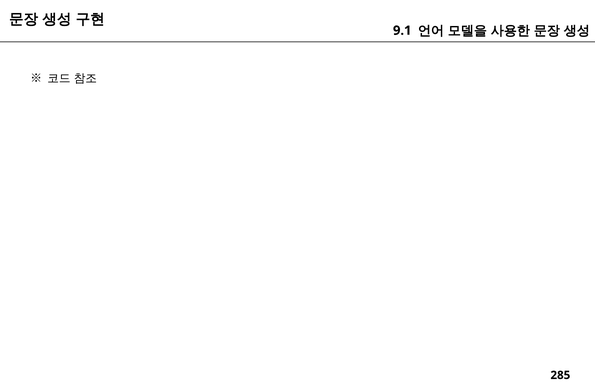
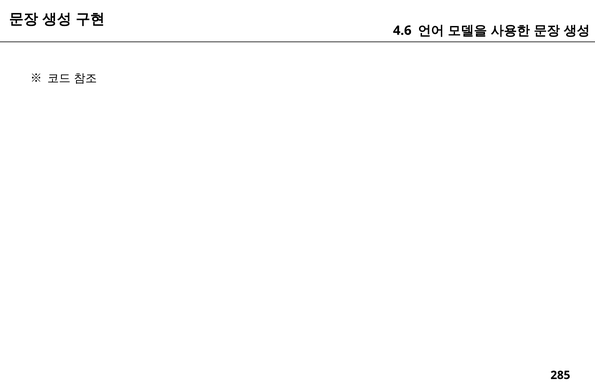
9.1: 9.1 -> 4.6 (402, 30)
